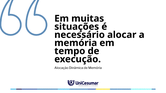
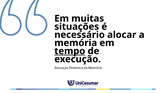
tempo underline: none -> present (70, 51)
